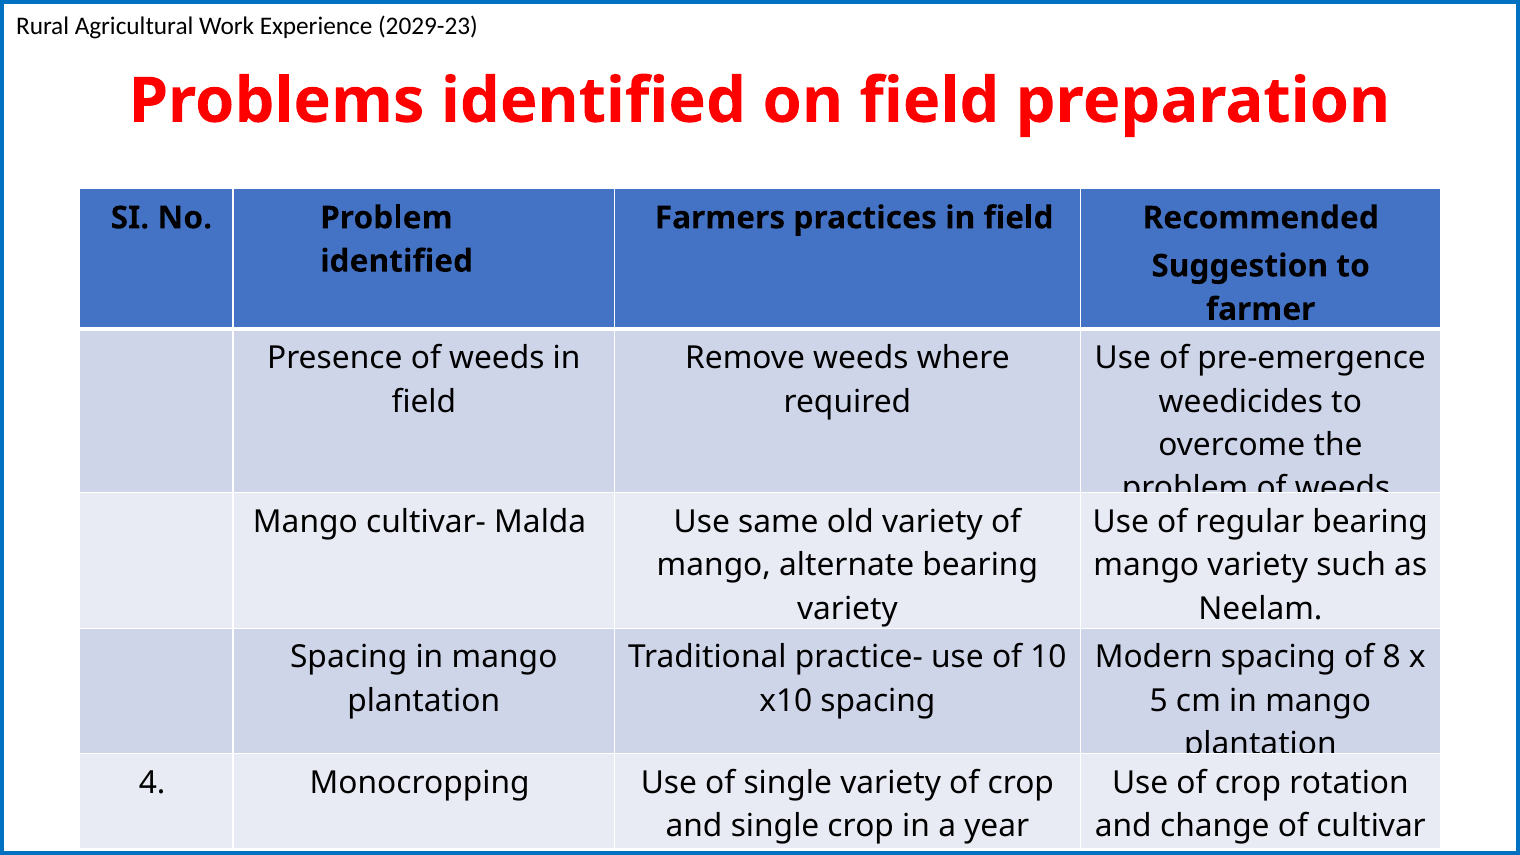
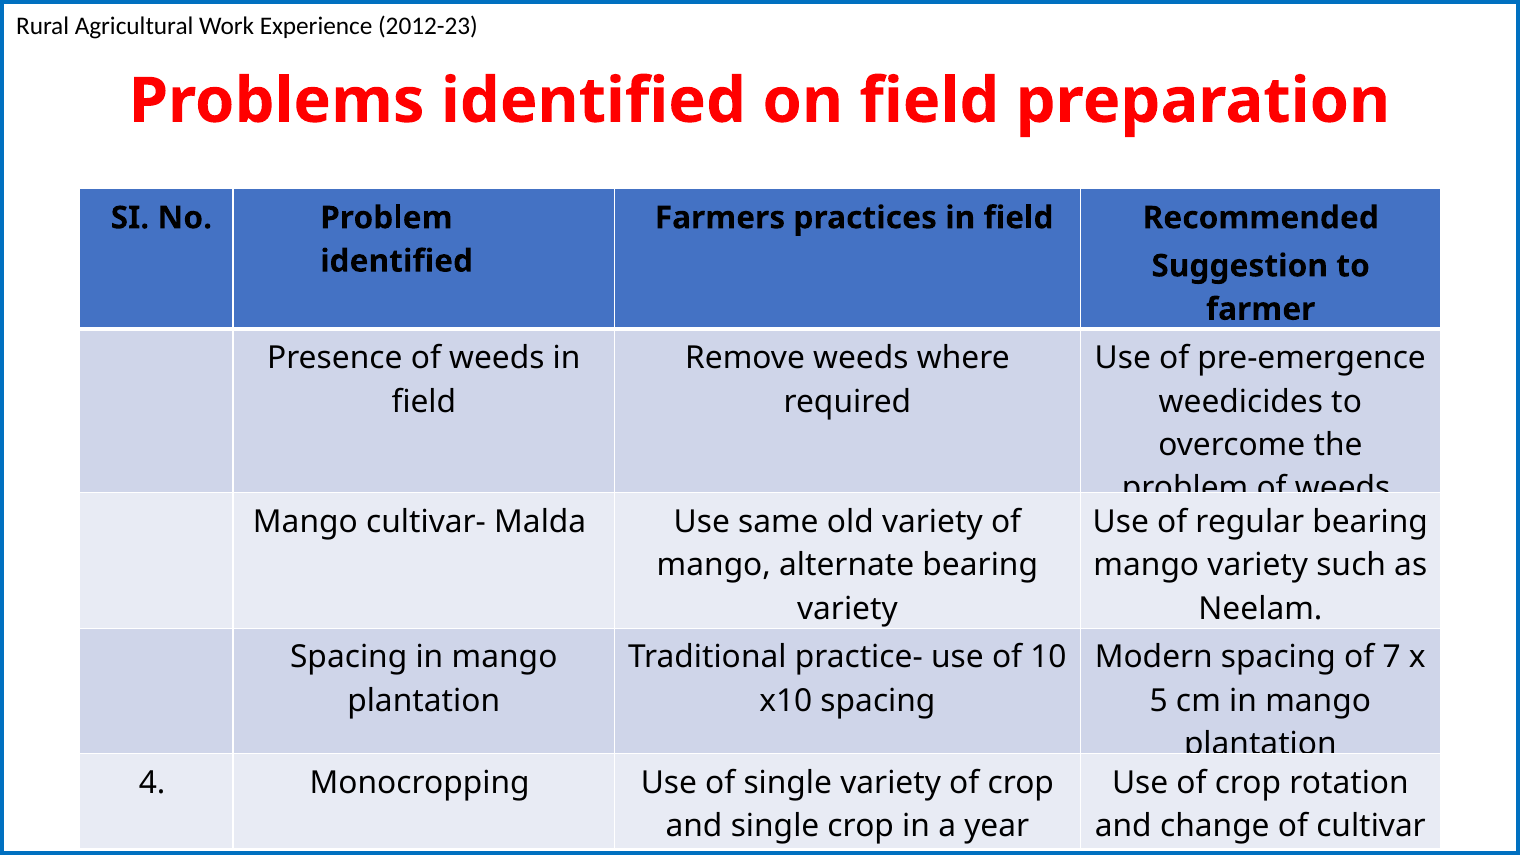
2029-23: 2029-23 -> 2012-23 (428, 26)
8: 8 -> 7 (1392, 658)
